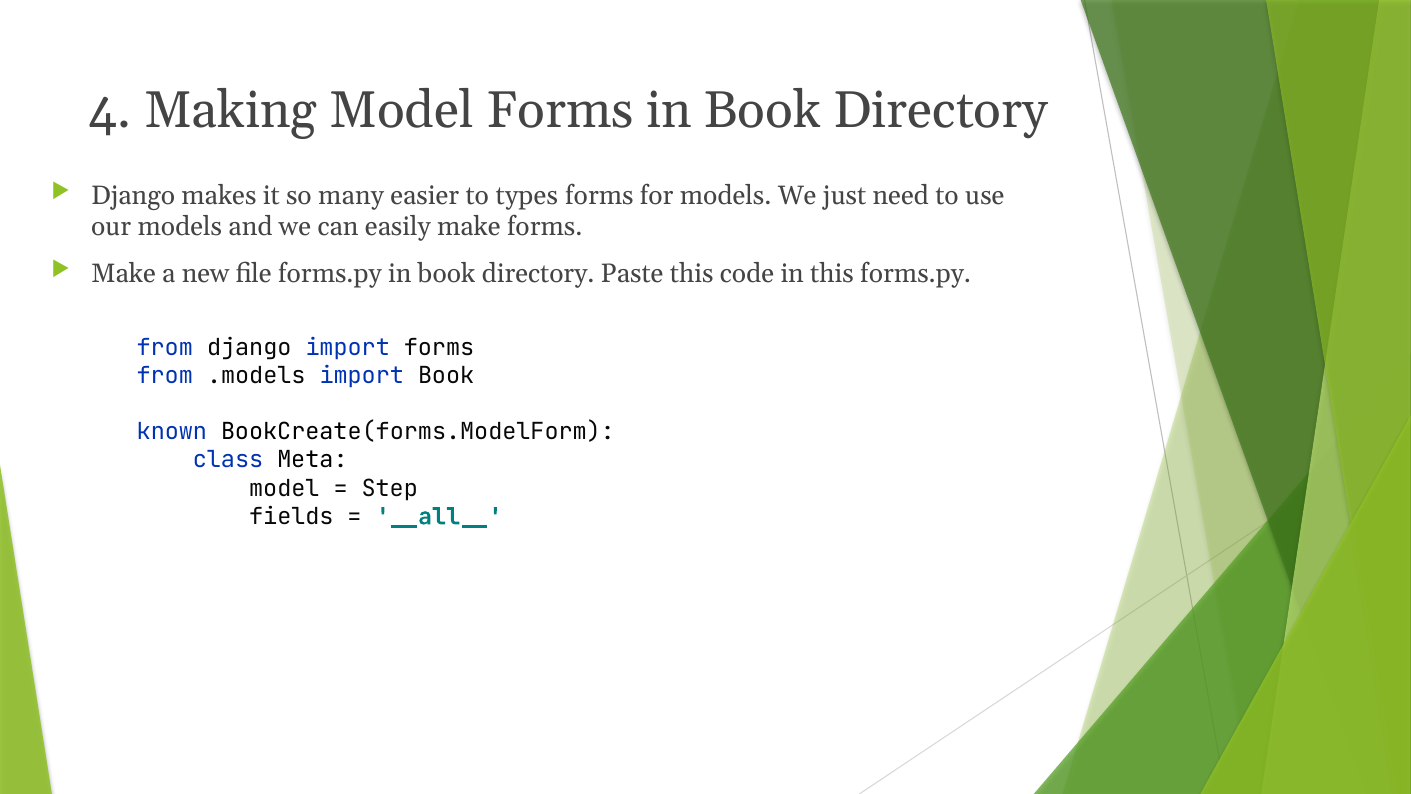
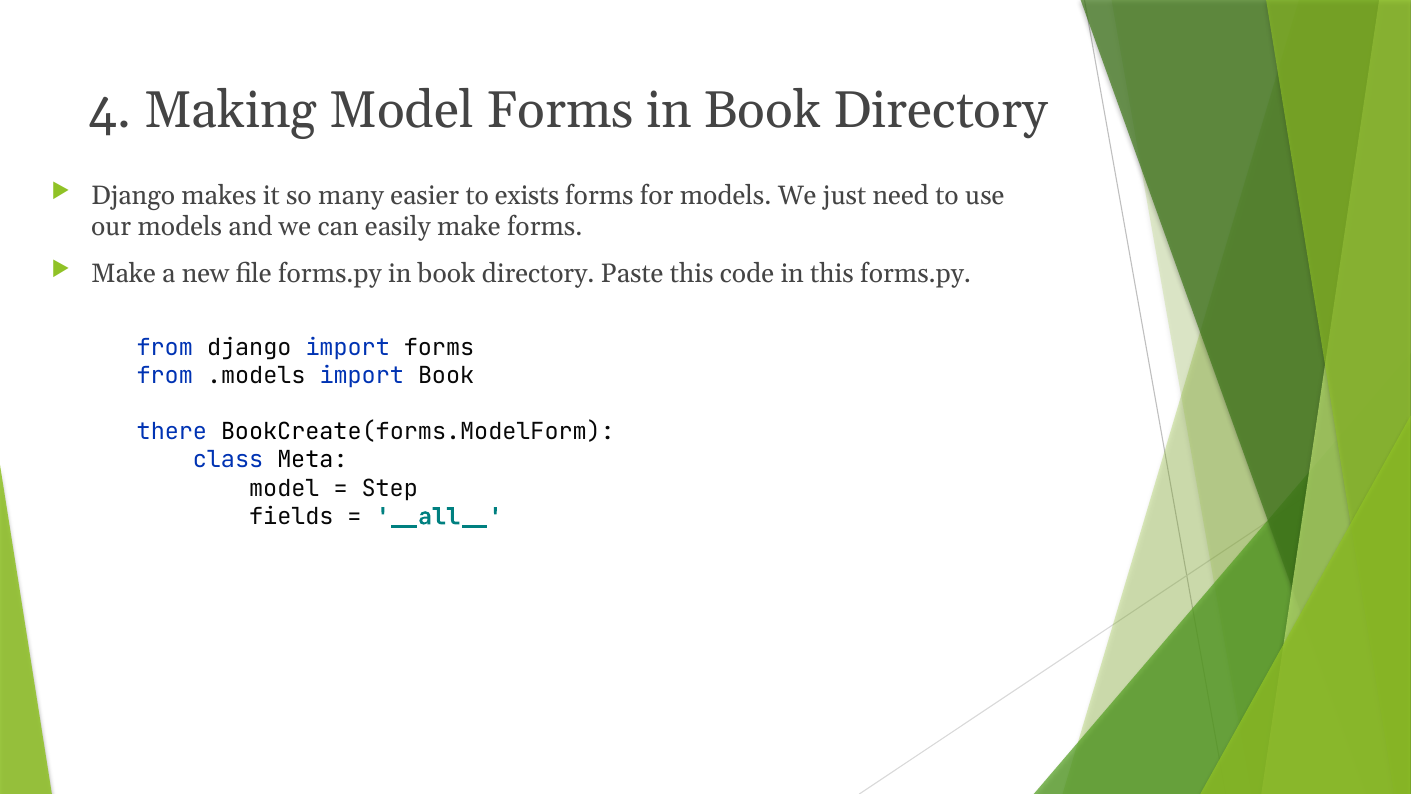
types: types -> exists (527, 195)
known: known -> there (172, 432)
